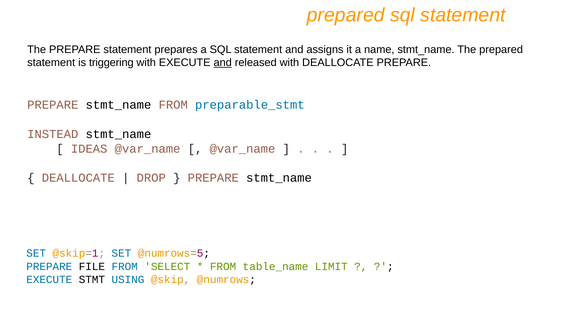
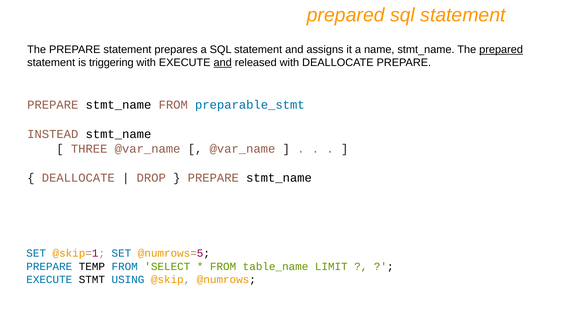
prepared underline: none -> present (501, 50)
IDEAS: IDEAS -> THREE (89, 149)
FILE: FILE -> TEMP (92, 266)
